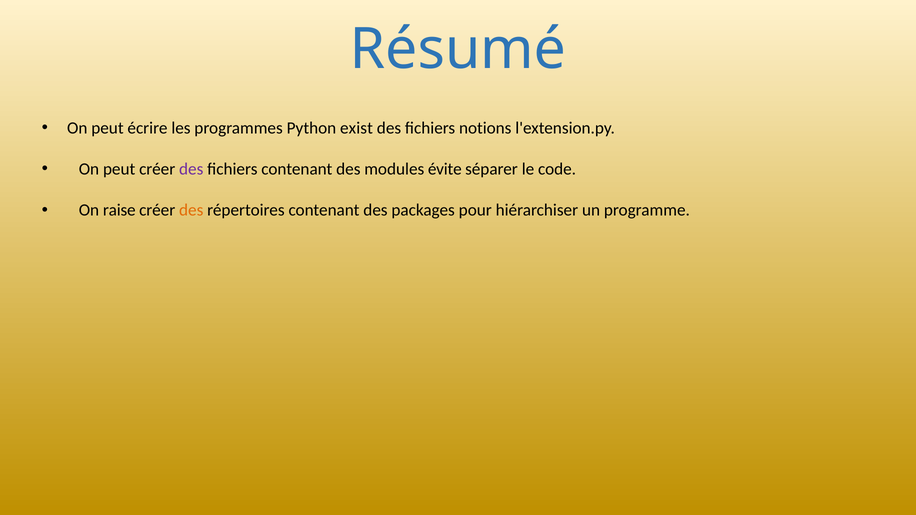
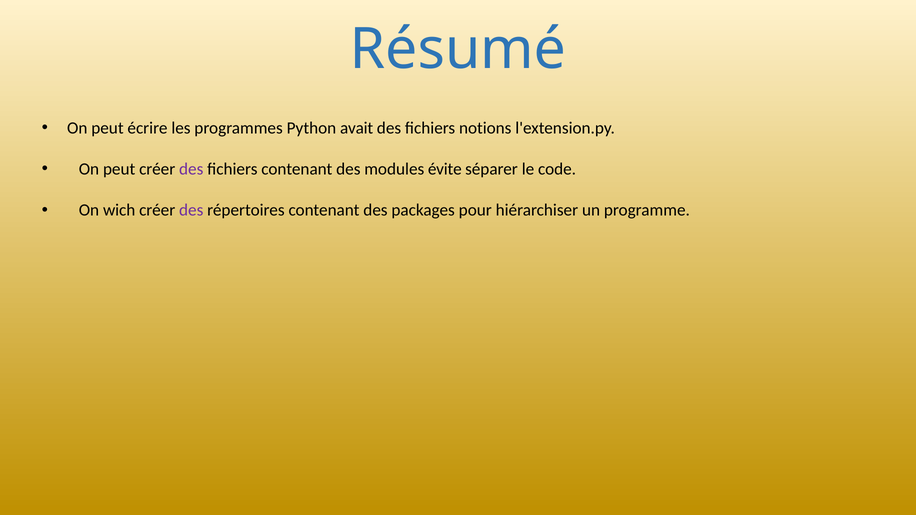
exist: exist -> avait (357, 128)
raise: raise -> wich (119, 210)
des colour: orange -> purple (191, 210)
